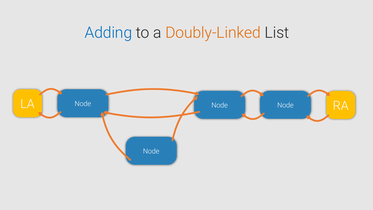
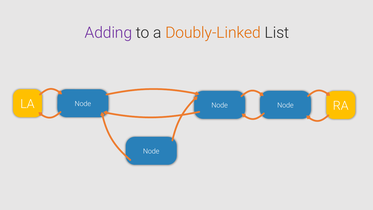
Adding colour: blue -> purple (108, 33)
